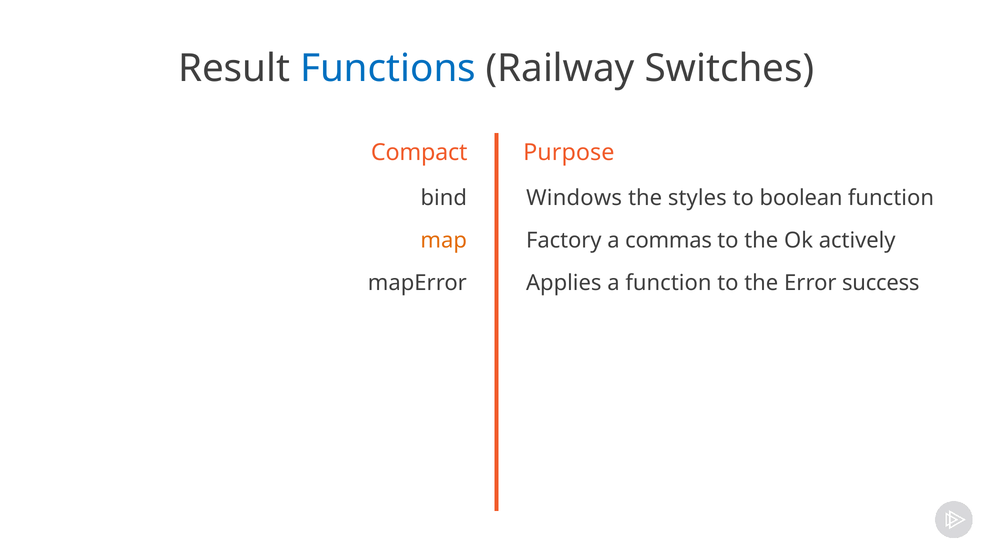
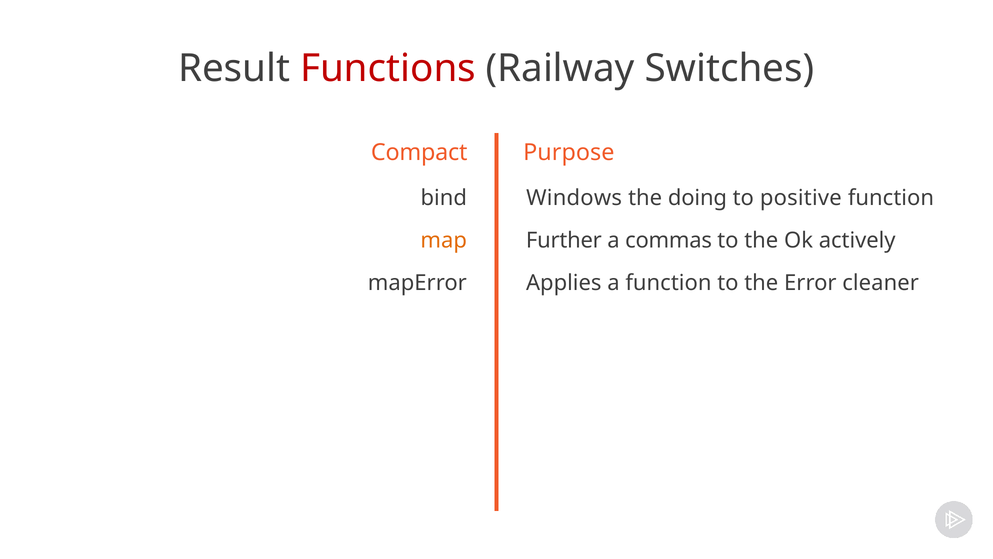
Functions colour: blue -> red (388, 68)
styles: styles -> doing (697, 198)
boolean: boolean -> positive (801, 198)
Factory: Factory -> Further (564, 240)
success: success -> cleaner (881, 283)
